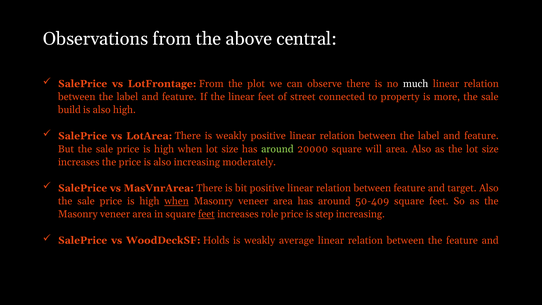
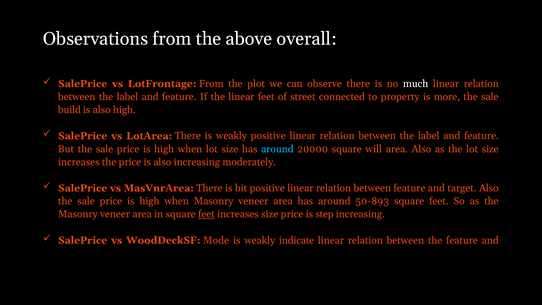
central: central -> overall (307, 39)
around colour: light green -> light blue (277, 149)
when underline: present -> none (177, 201)
50-409: 50-409 -> 50-893 (372, 201)
increases role: role -> size (270, 214)
Holds: Holds -> Mode (216, 240)
average: average -> indicate (297, 240)
